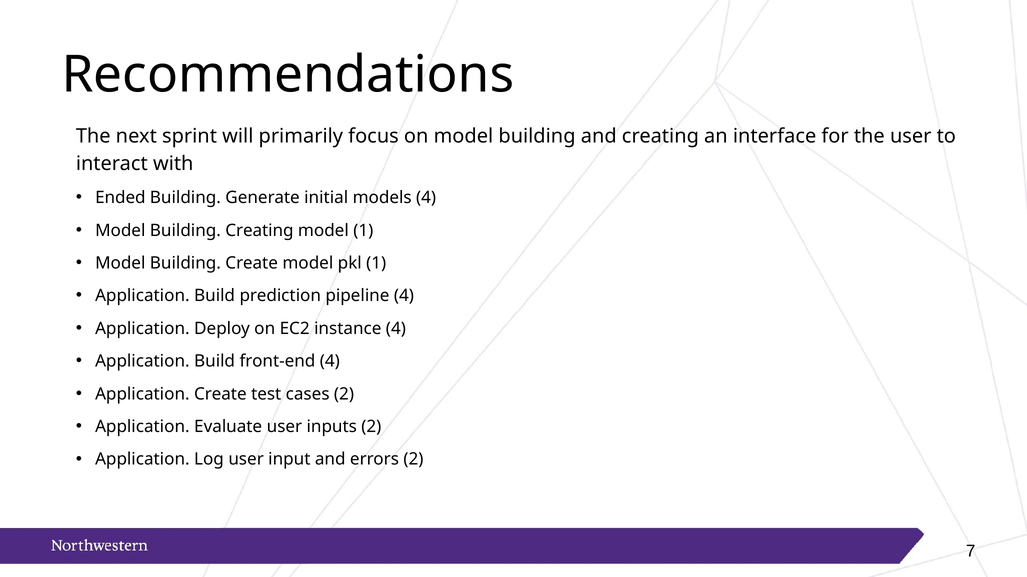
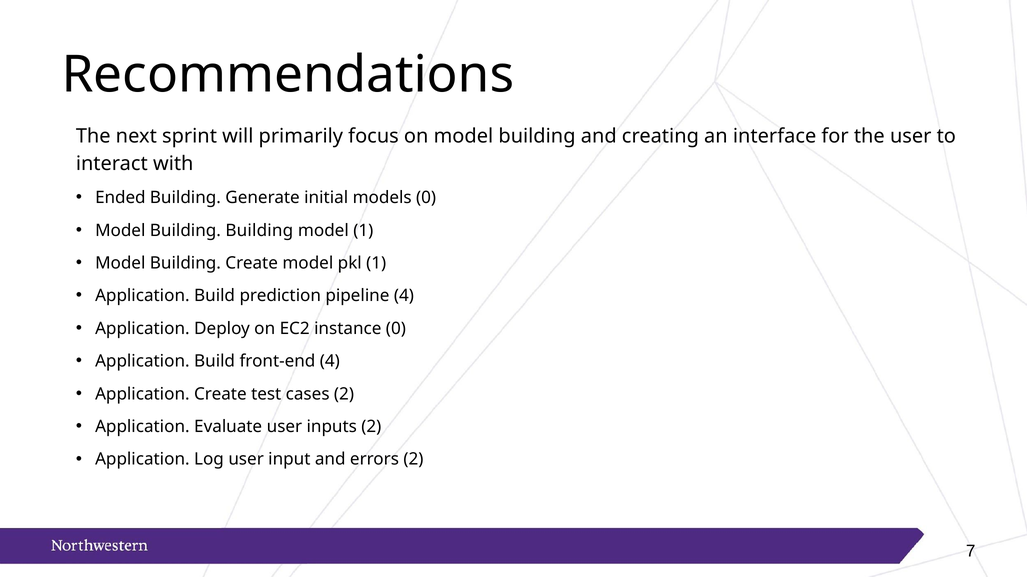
models 4: 4 -> 0 (426, 198)
Building Creating: Creating -> Building (259, 231)
instance 4: 4 -> 0 (396, 329)
